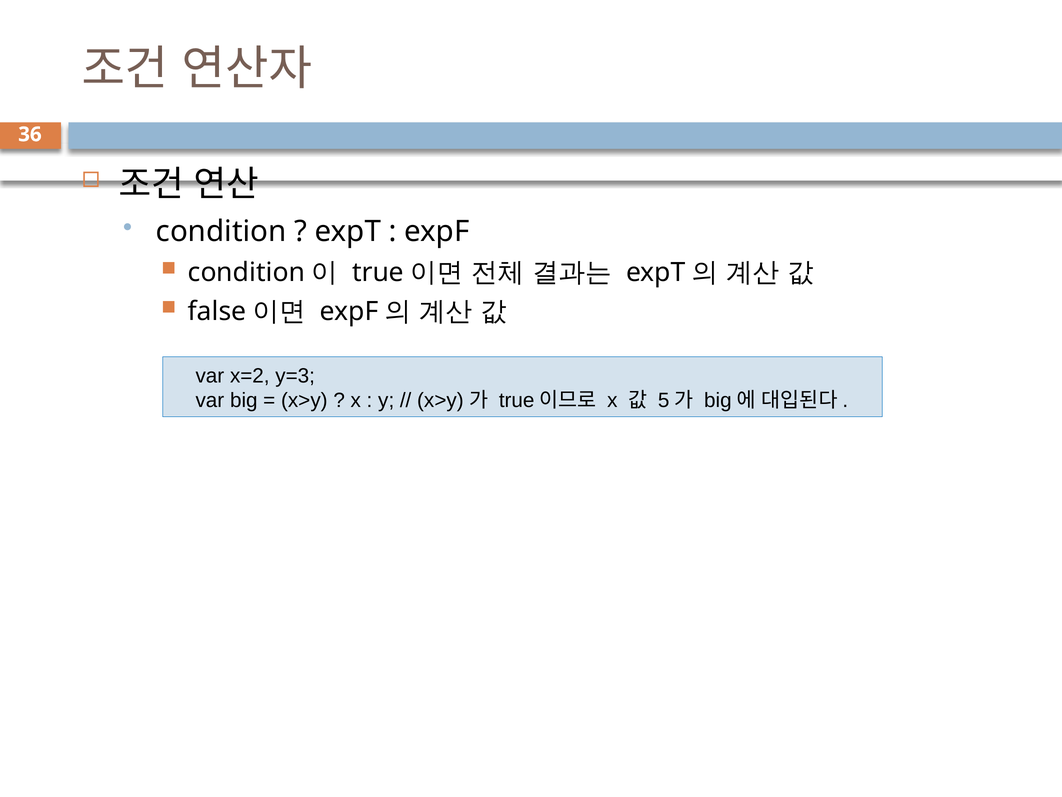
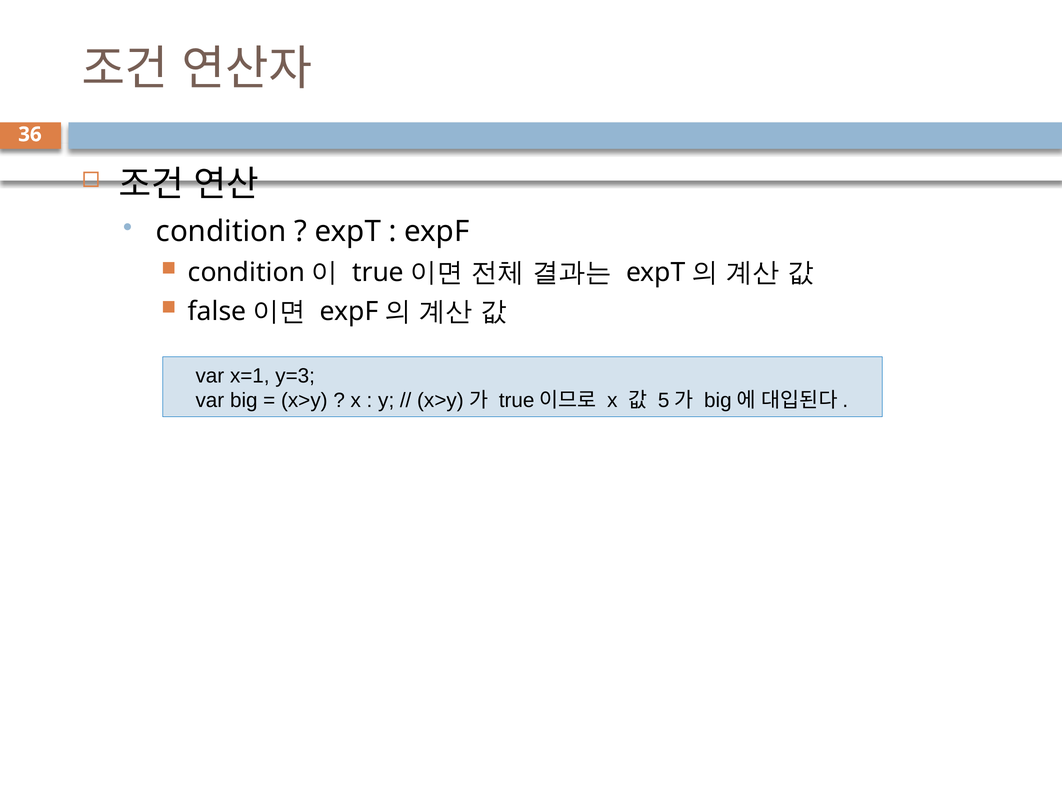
x=2: x=2 -> x=1 (250, 375)
